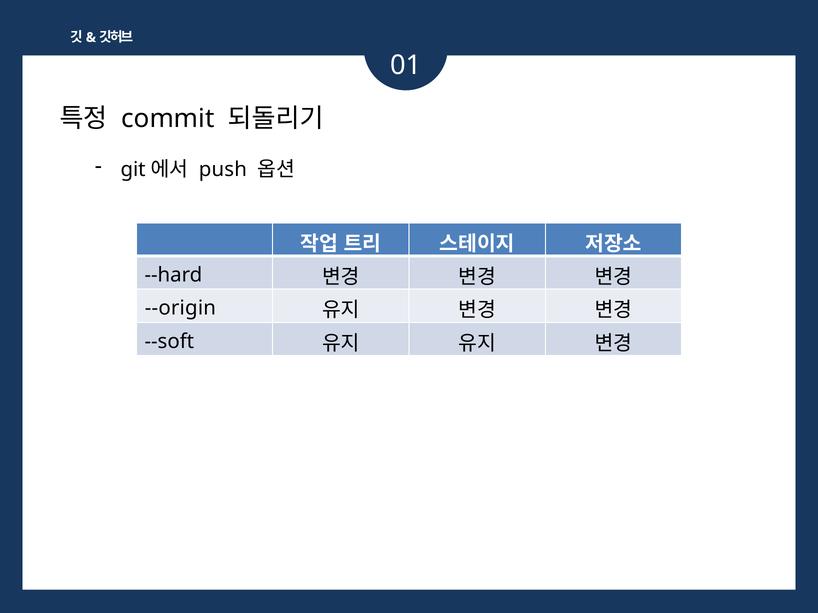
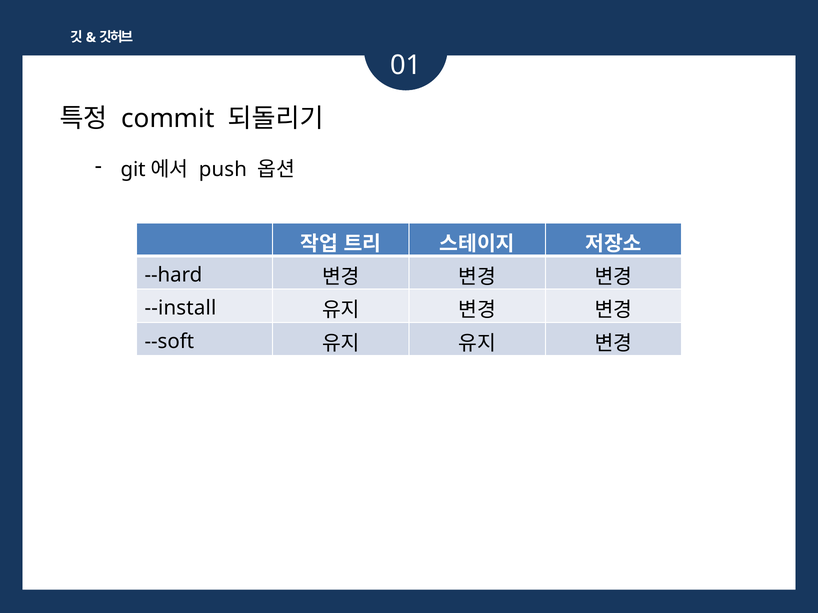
--origin: --origin -> --install (180, 309)
